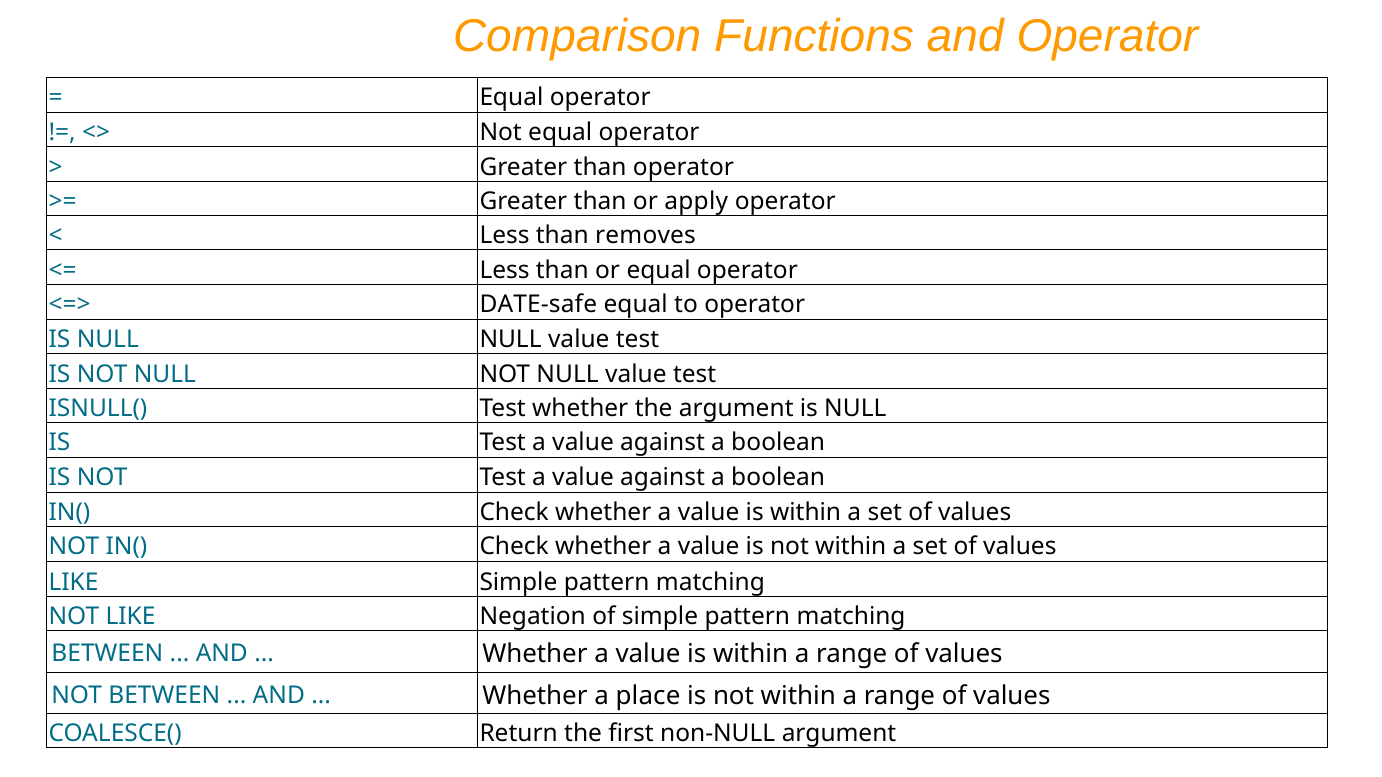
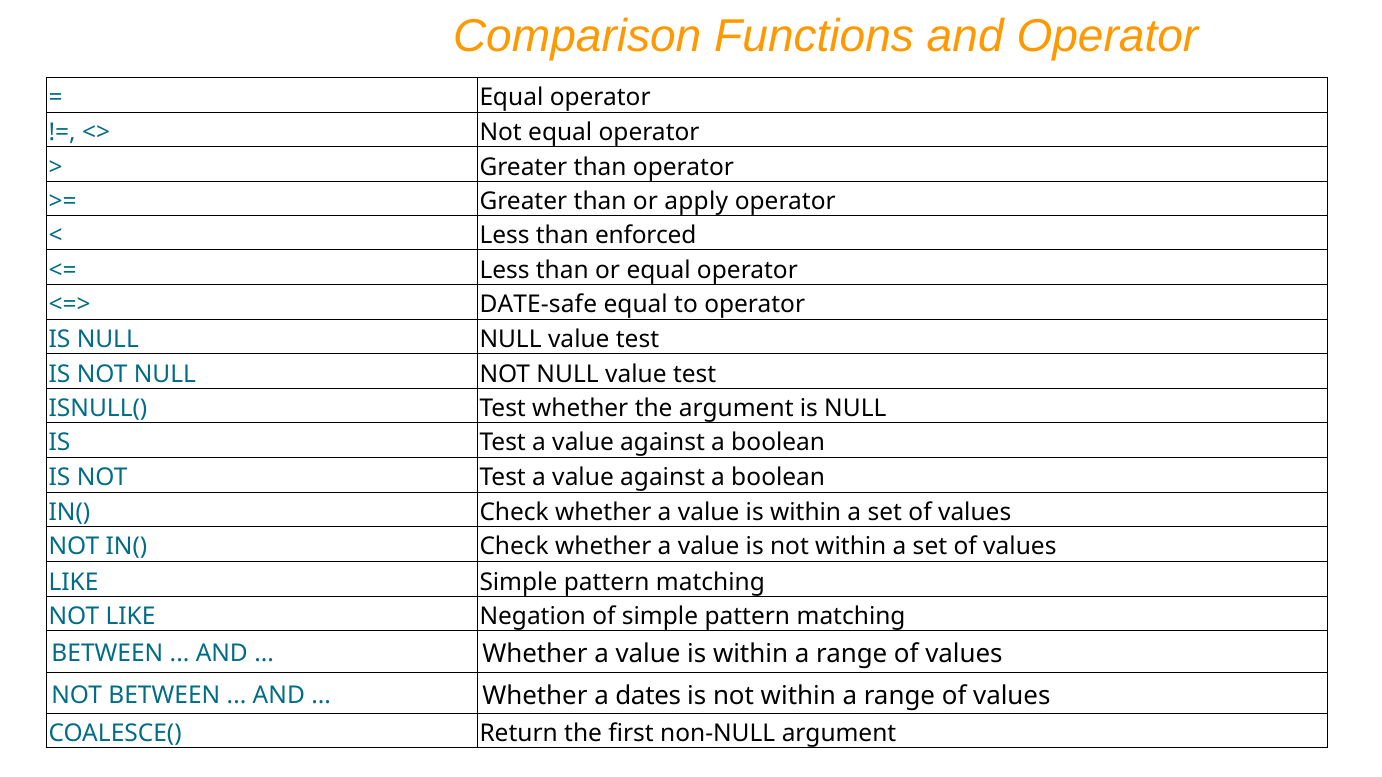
removes: removes -> enforced (646, 236)
place: place -> dates (648, 696)
